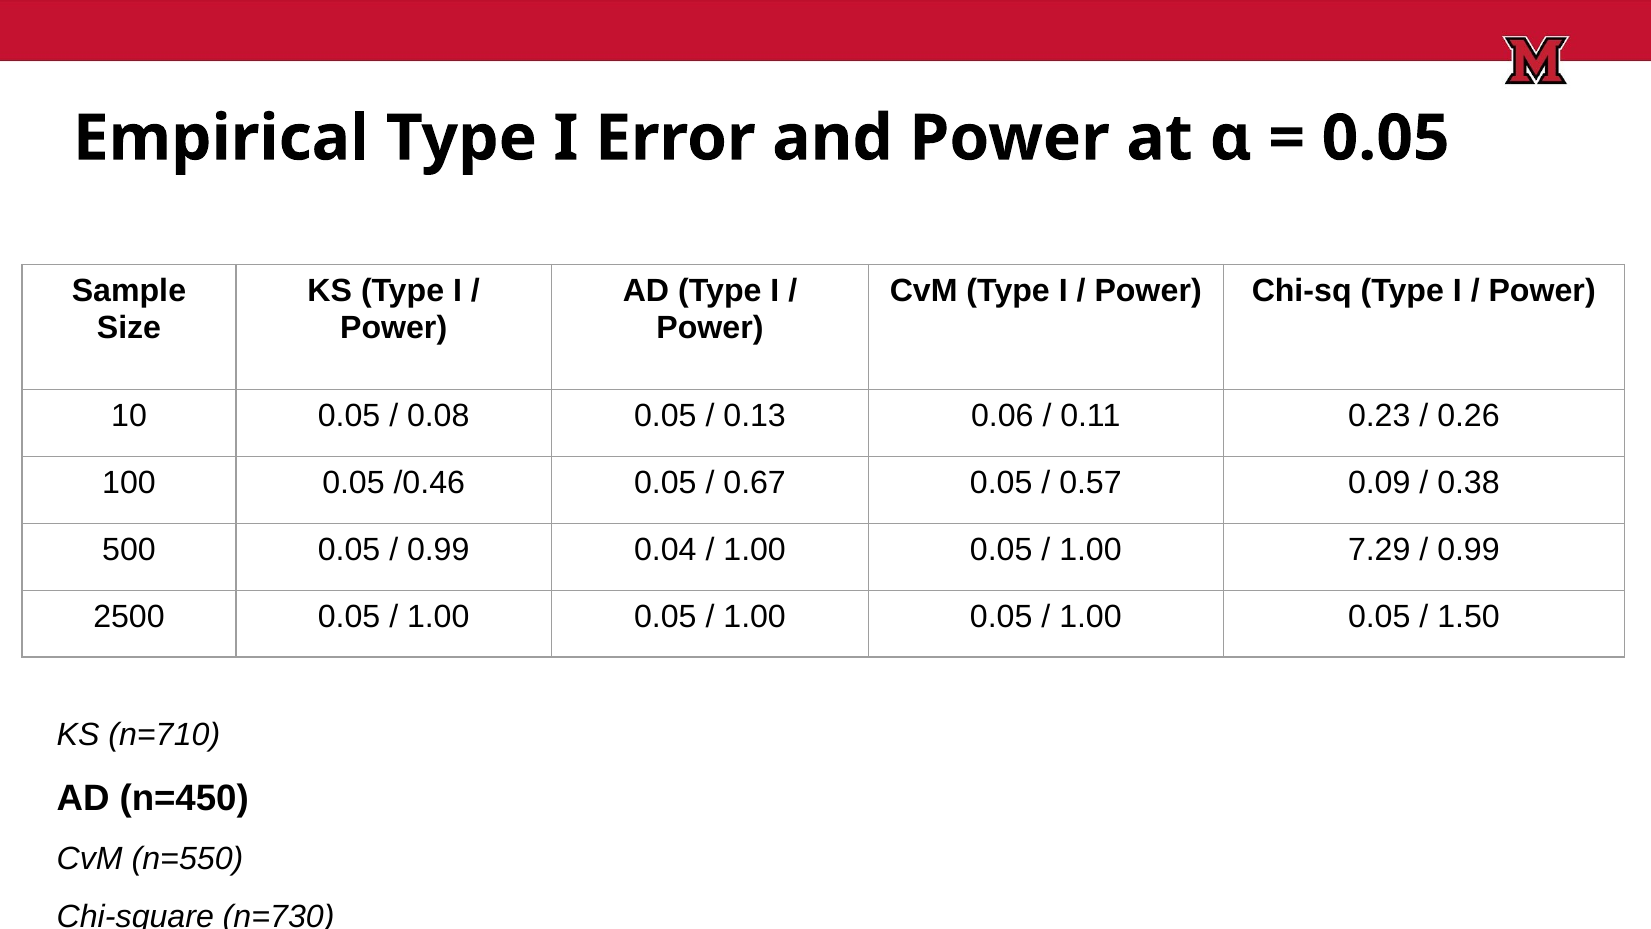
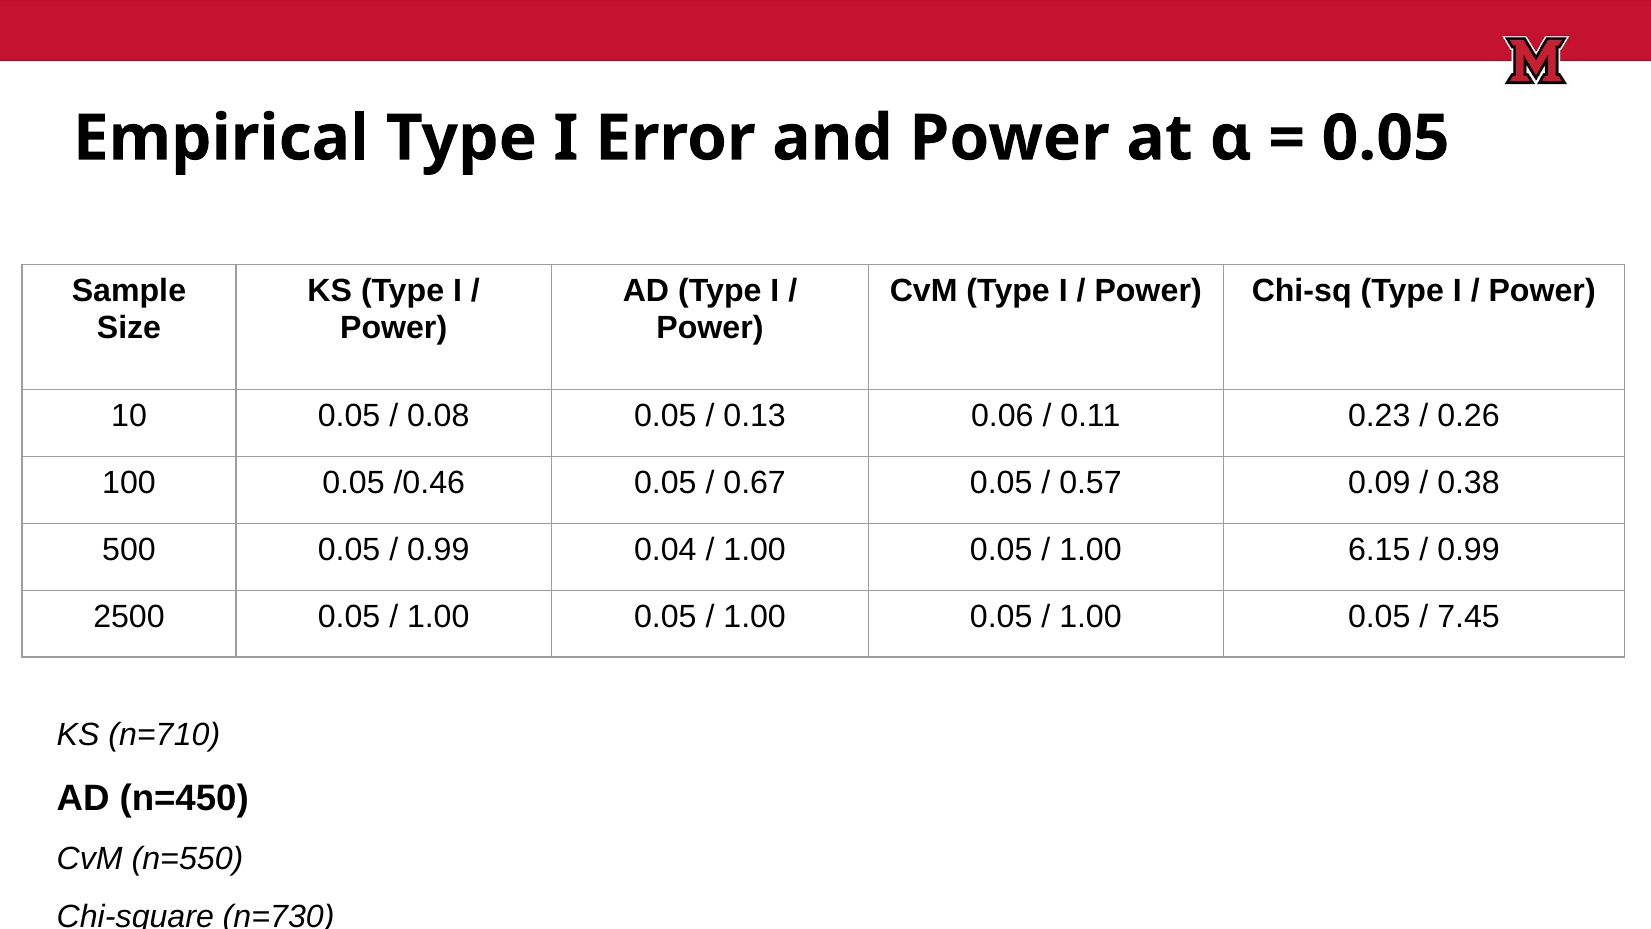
7.29: 7.29 -> 6.15 (1379, 550)
1.50: 1.50 -> 7.45 (1469, 617)
